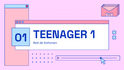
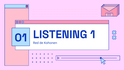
TEENAGER: TEENAGER -> LISTENING (60, 34)
